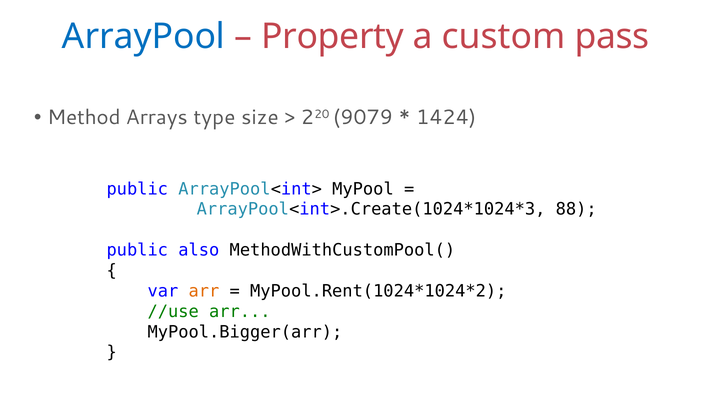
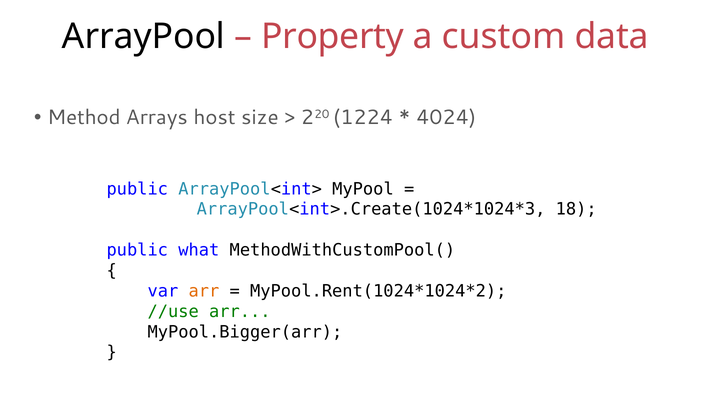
ArrayPool colour: blue -> black (144, 37)
pass: pass -> data (612, 37)
type: type -> host (215, 118)
9079: 9079 -> 1224 (363, 118)
1424: 1424 -> 4024 (446, 118)
88: 88 -> 18 (576, 209)
also: also -> what (199, 250)
